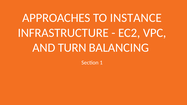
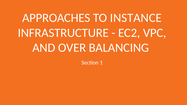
TURN: TURN -> OVER (72, 48)
